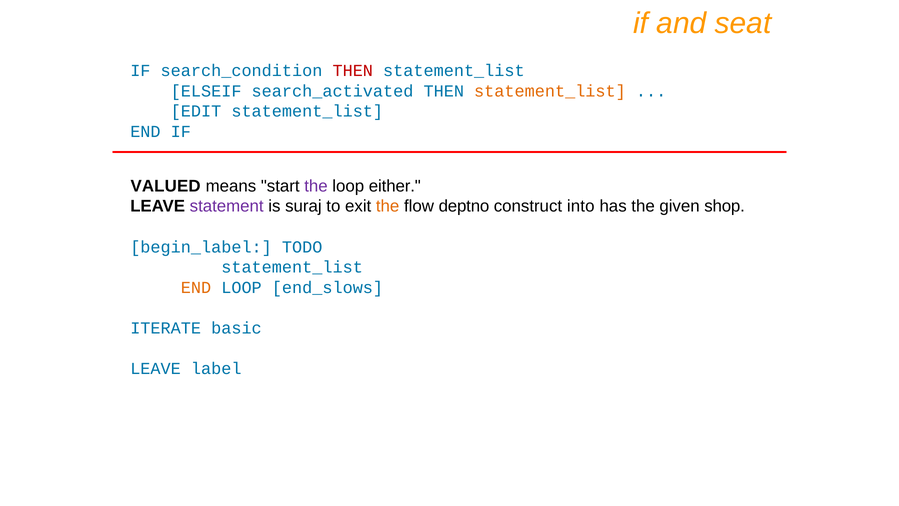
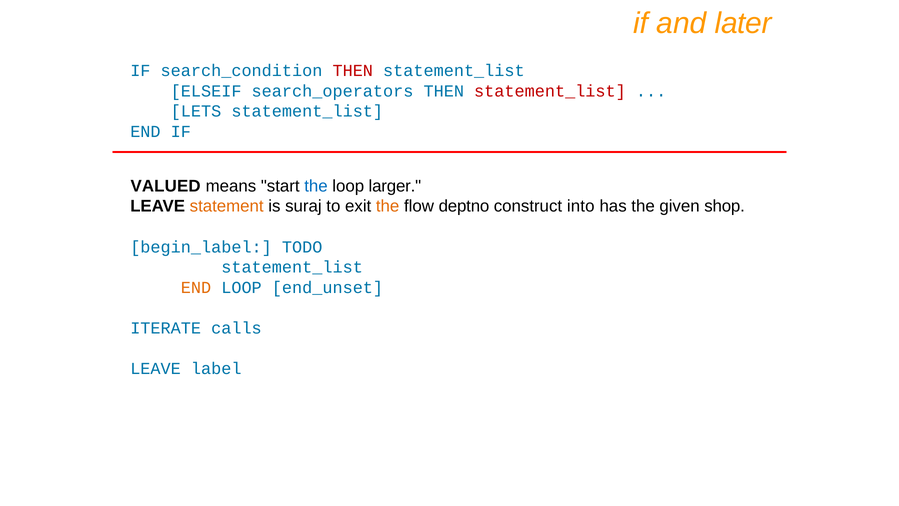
seat: seat -> later (743, 23)
search_activated: search_activated -> search_operators (333, 91)
statement_list colour: orange -> red (550, 91)
EDIT: EDIT -> LETS (196, 111)
the colour: purple -> blue (316, 186)
either: either -> larger (395, 186)
statement colour: purple -> orange (227, 206)
end_slows: end_slows -> end_unset (327, 287)
basic: basic -> calls (236, 328)
